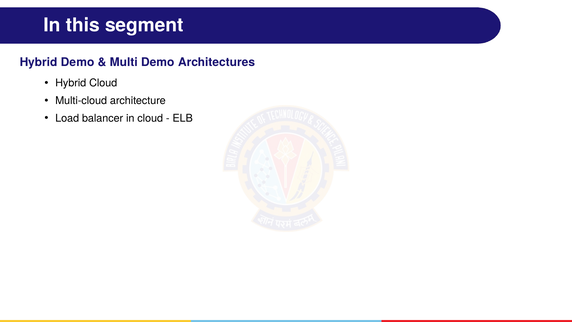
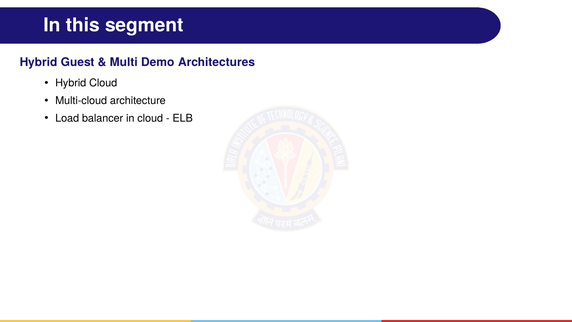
Hybrid Demo: Demo -> Guest (78, 62)
